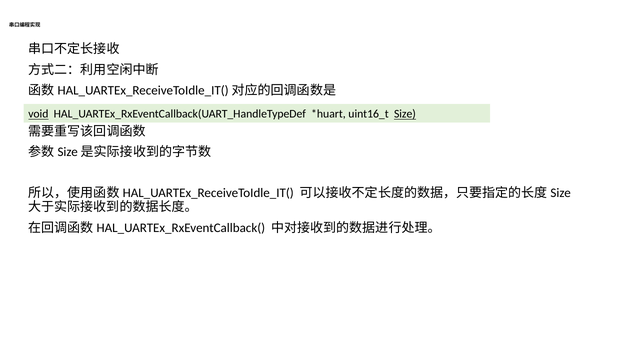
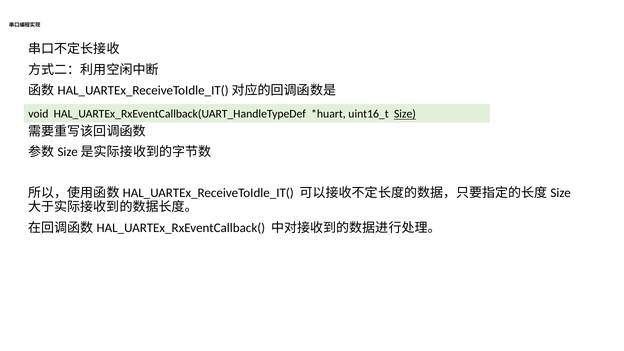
void underline: present -> none (38, 114)
